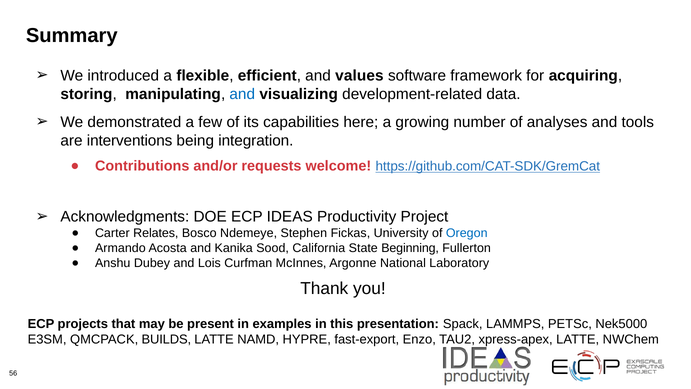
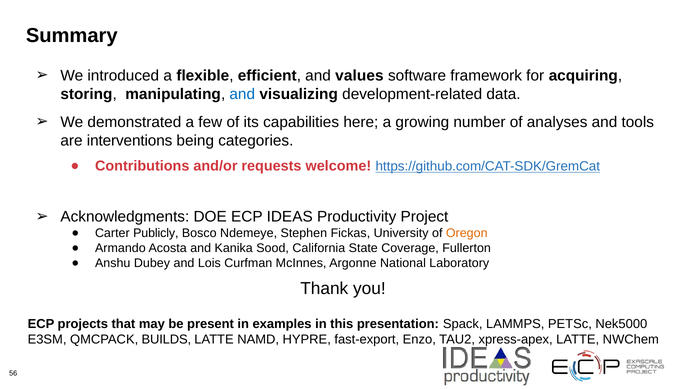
integration: integration -> categories (256, 140)
Relates: Relates -> Publicly (156, 233)
Oregon colour: blue -> orange (467, 233)
Beginning: Beginning -> Coverage (410, 248)
